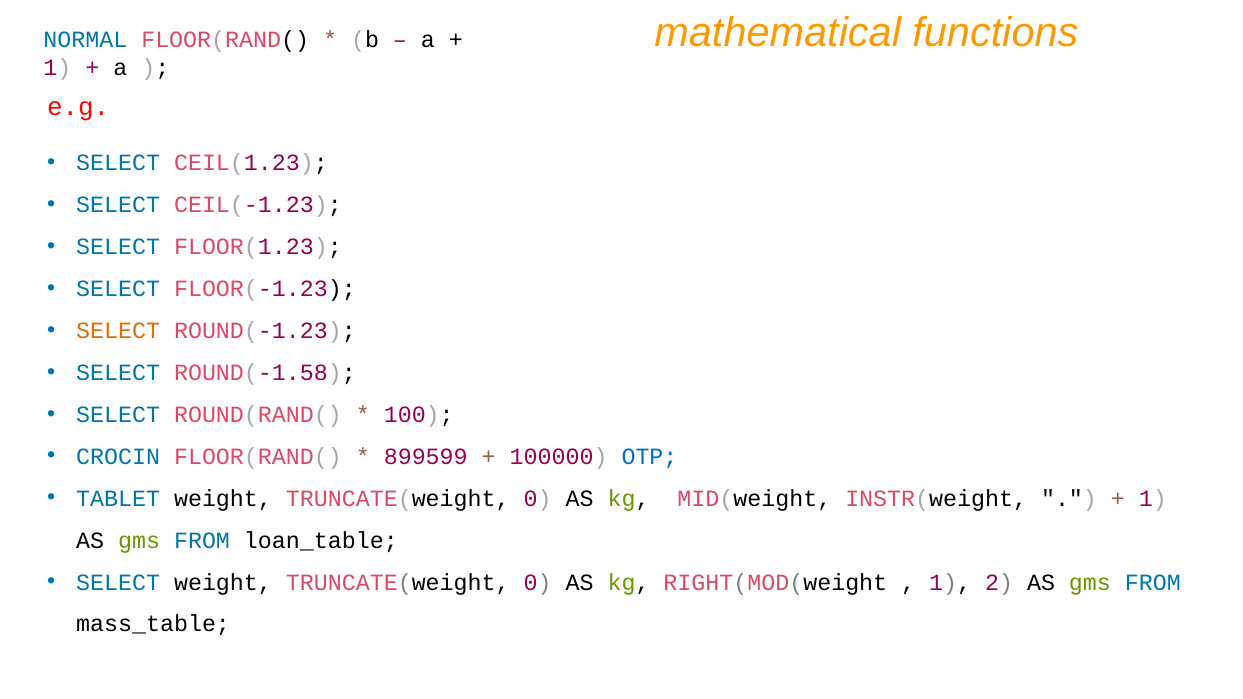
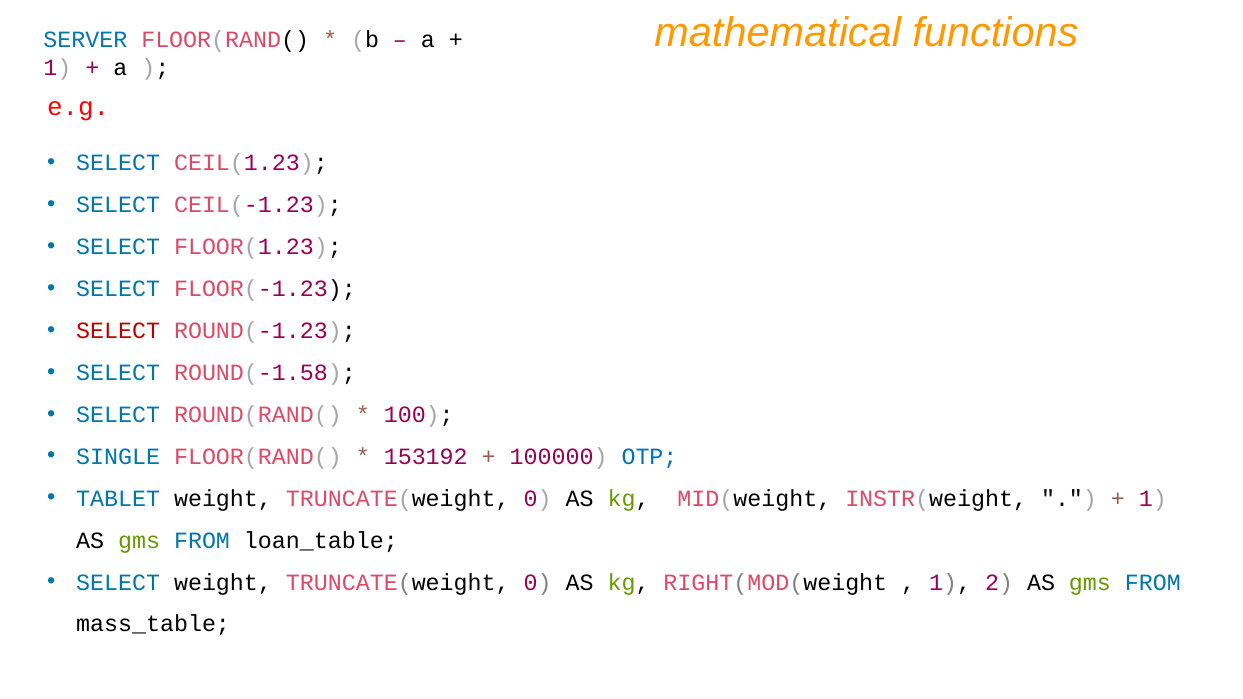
NORMAL: NORMAL -> SERVER (85, 39)
SELECT colour: orange -> red (118, 331)
CROCIN: CROCIN -> SINGLE (118, 457)
899599: 899599 -> 153192 (426, 457)
